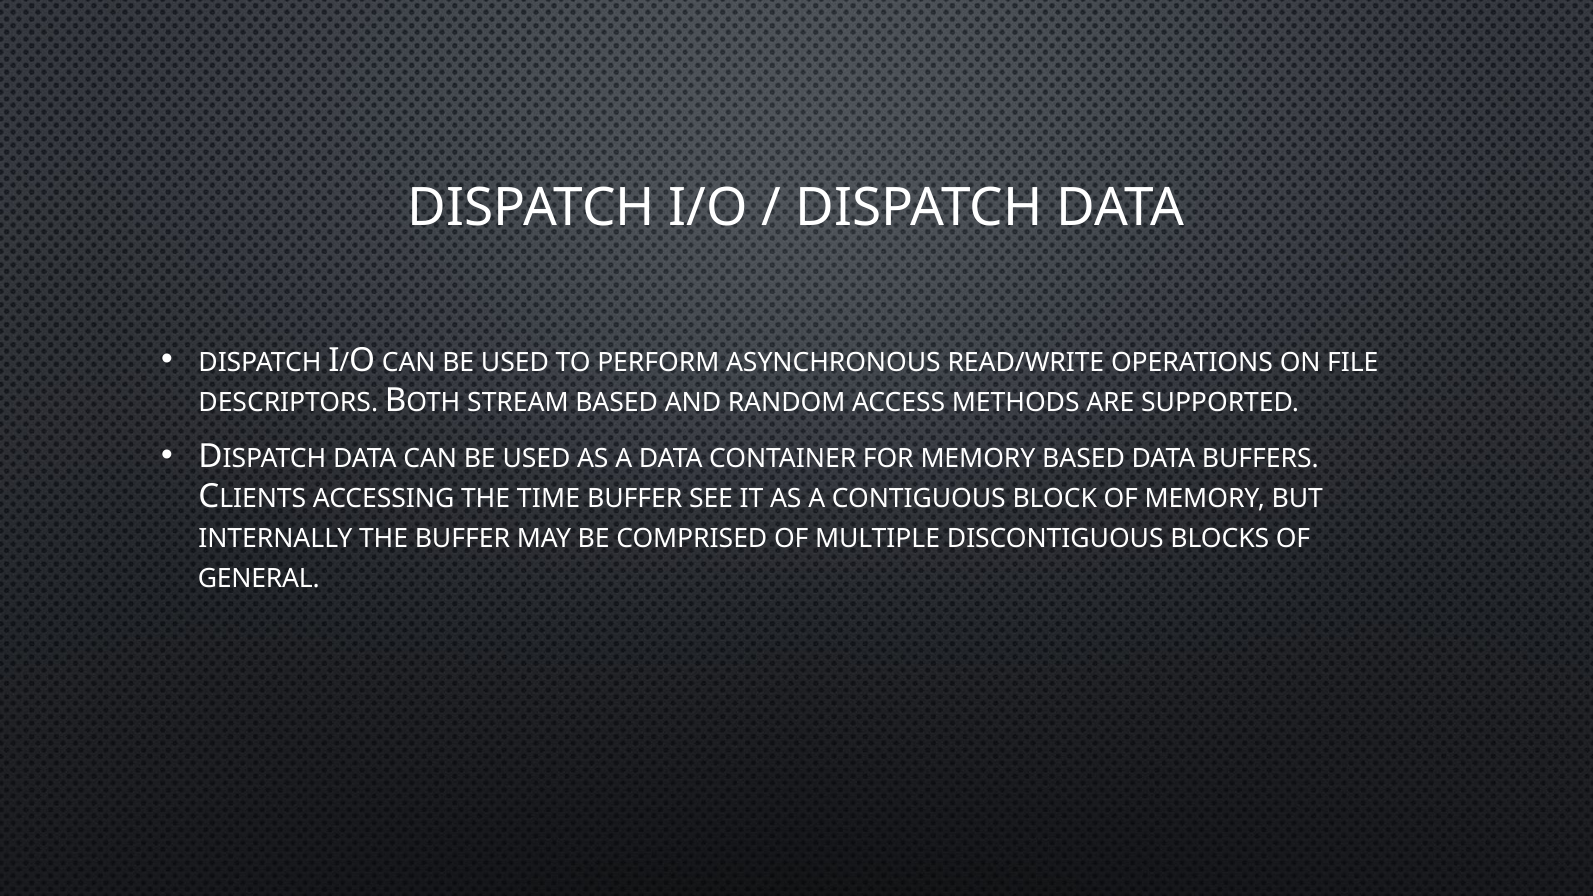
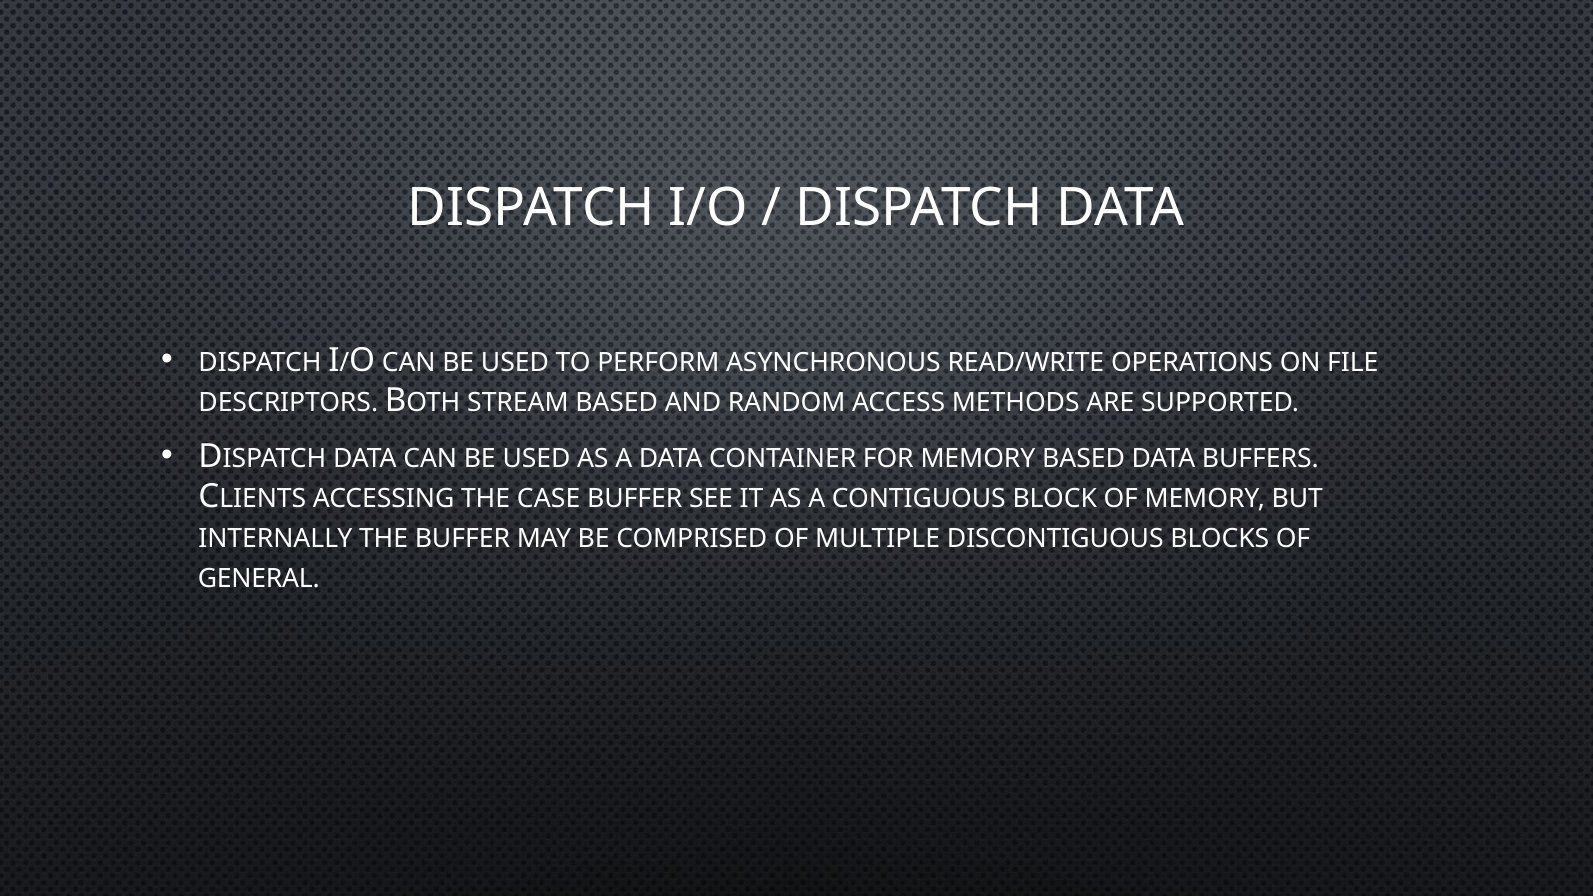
TIME: TIME -> CASE (549, 499)
